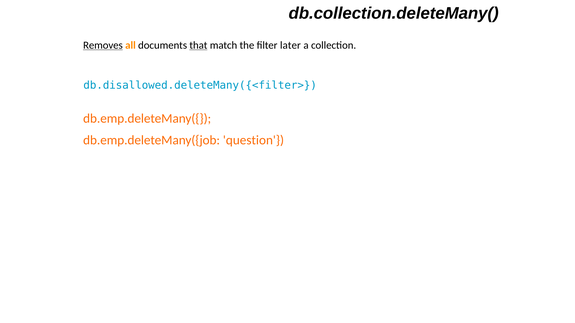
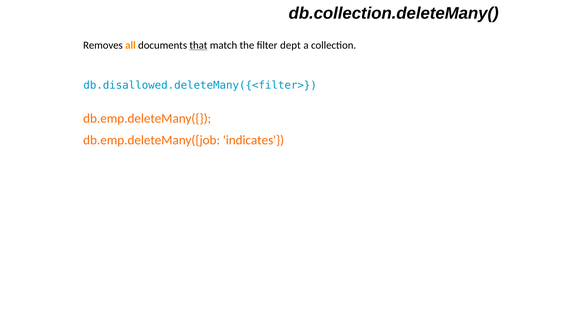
Removes underline: present -> none (103, 45)
later: later -> dept (290, 45)
question: question -> indicates (254, 140)
